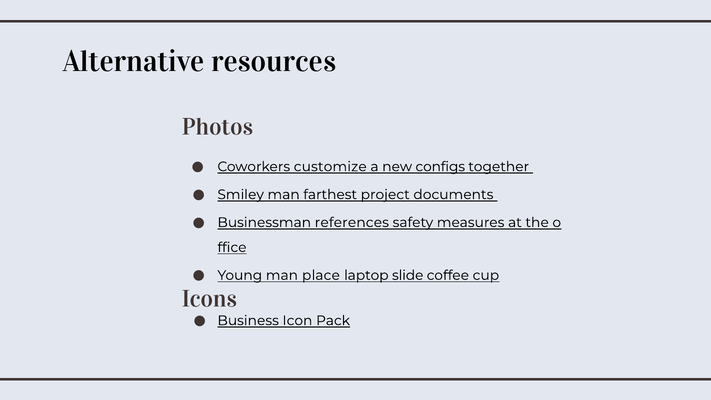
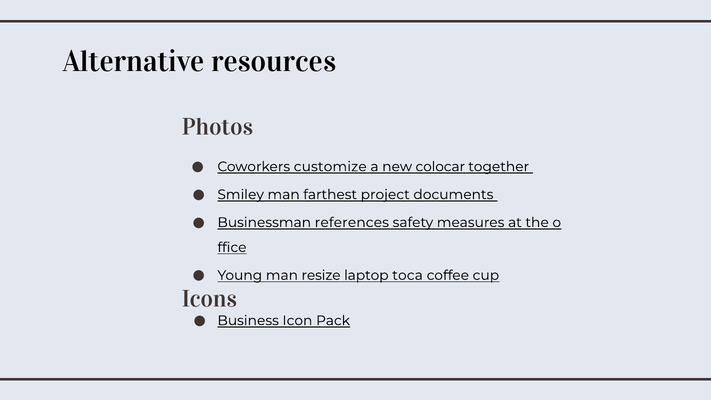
configs: configs -> colocar (440, 167)
place: place -> resize (321, 275)
slide: slide -> toca (408, 275)
